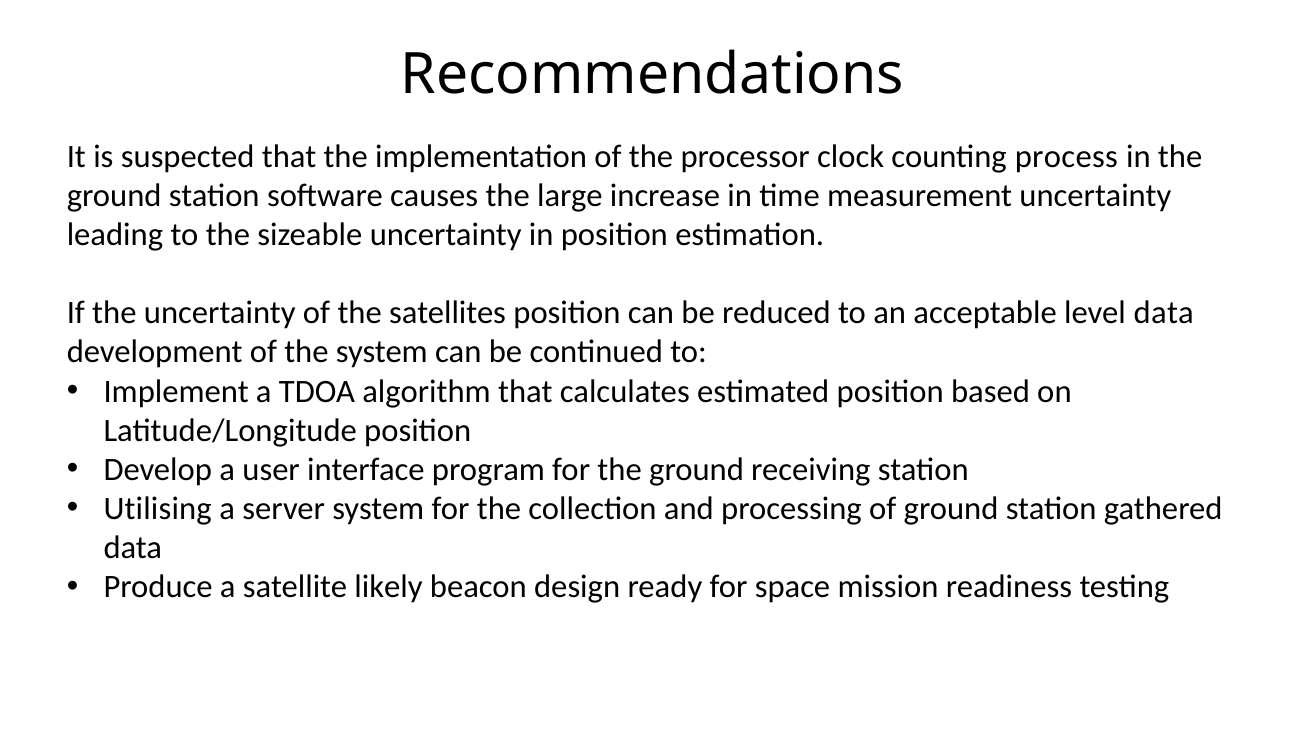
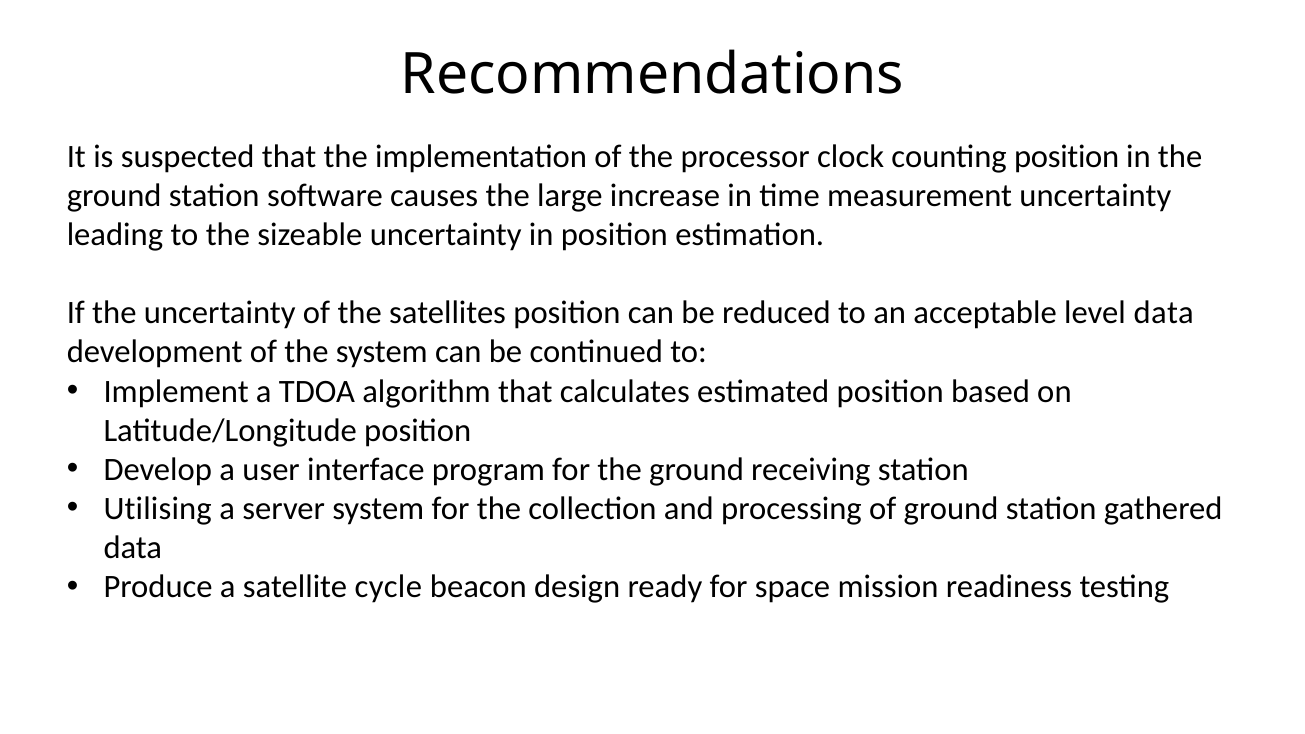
counting process: process -> position (1067, 157)
likely: likely -> cycle (388, 587)
